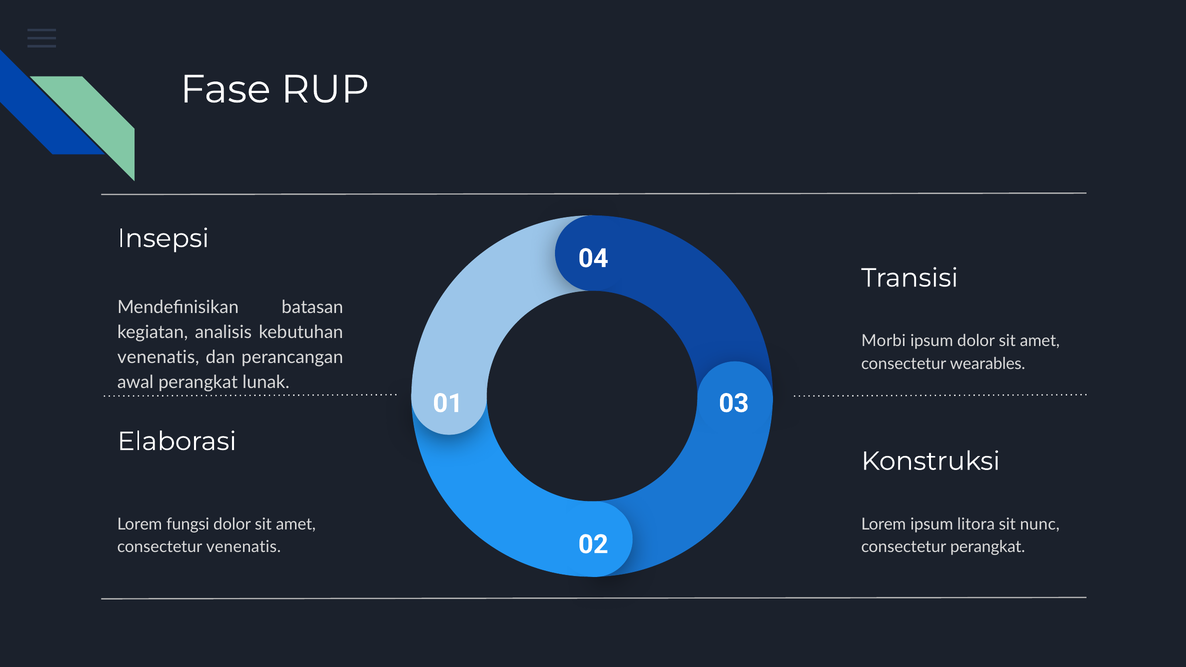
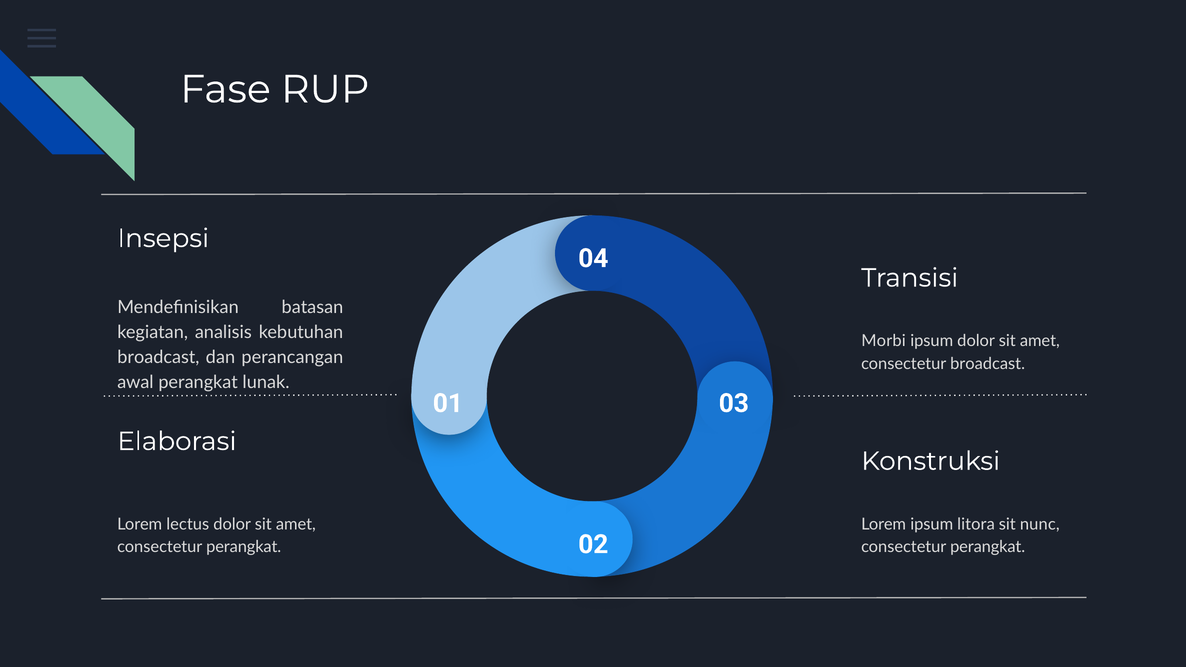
venenatis: venenatis -> broadcast (158, 357)
consectetur wearables: wearables -> broadcast (988, 364)
fungsi: fungsi -> lectus (188, 524)
venenatis: venenatis -> perangkat (244, 547)
